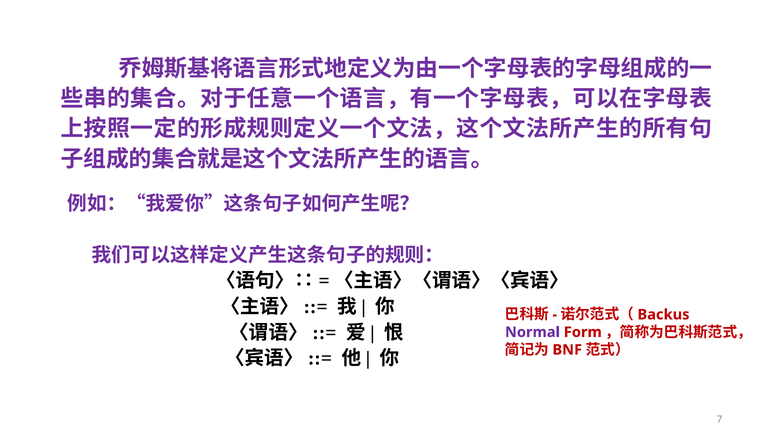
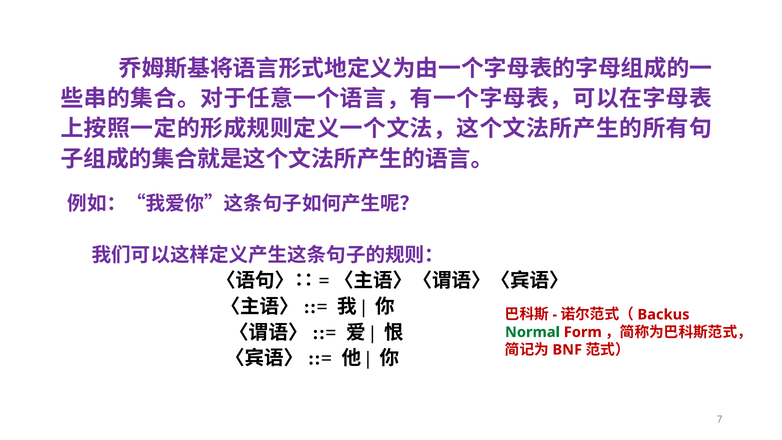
Normal colour: purple -> green (532, 332)
